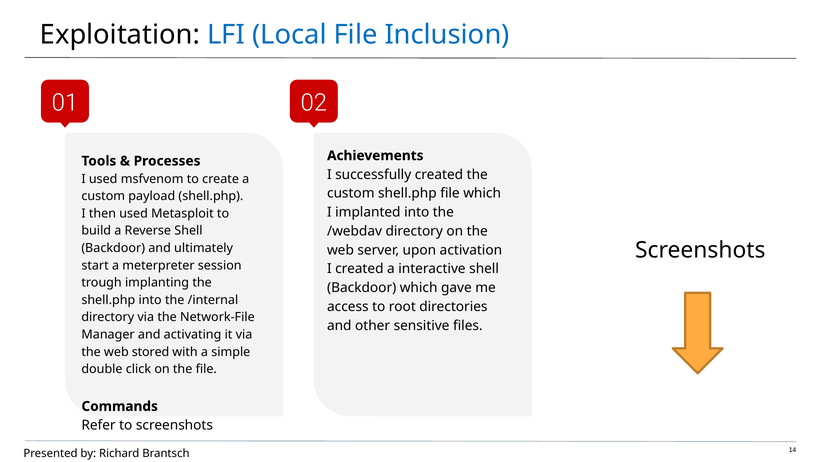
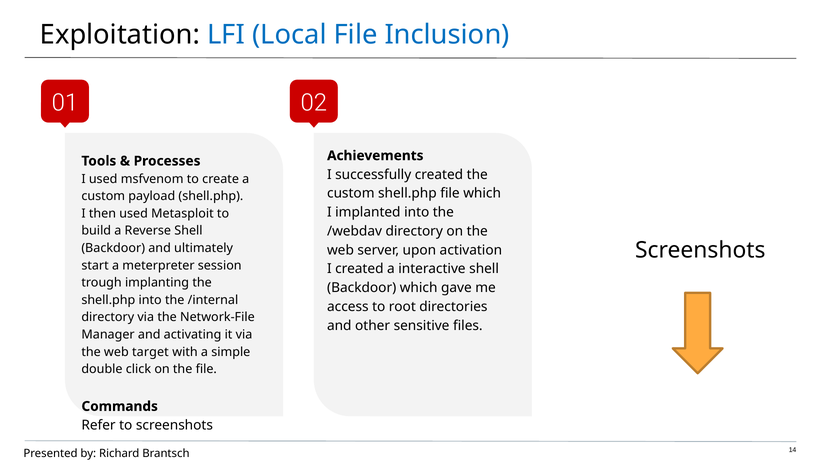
stored: stored -> target (150, 352)
